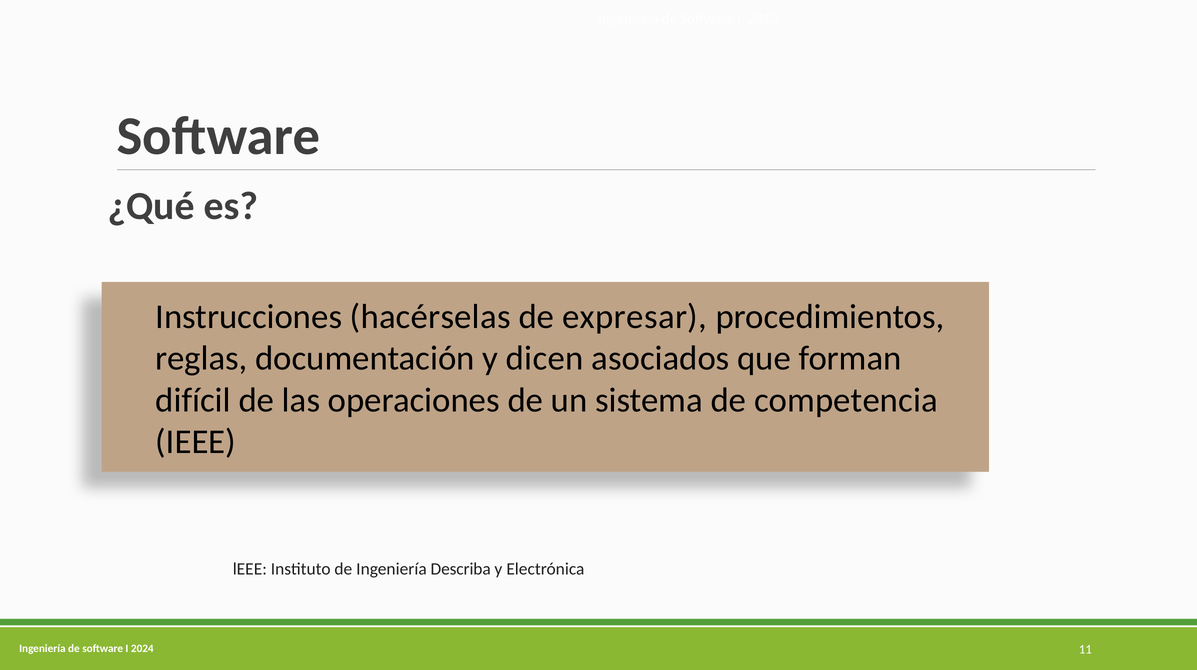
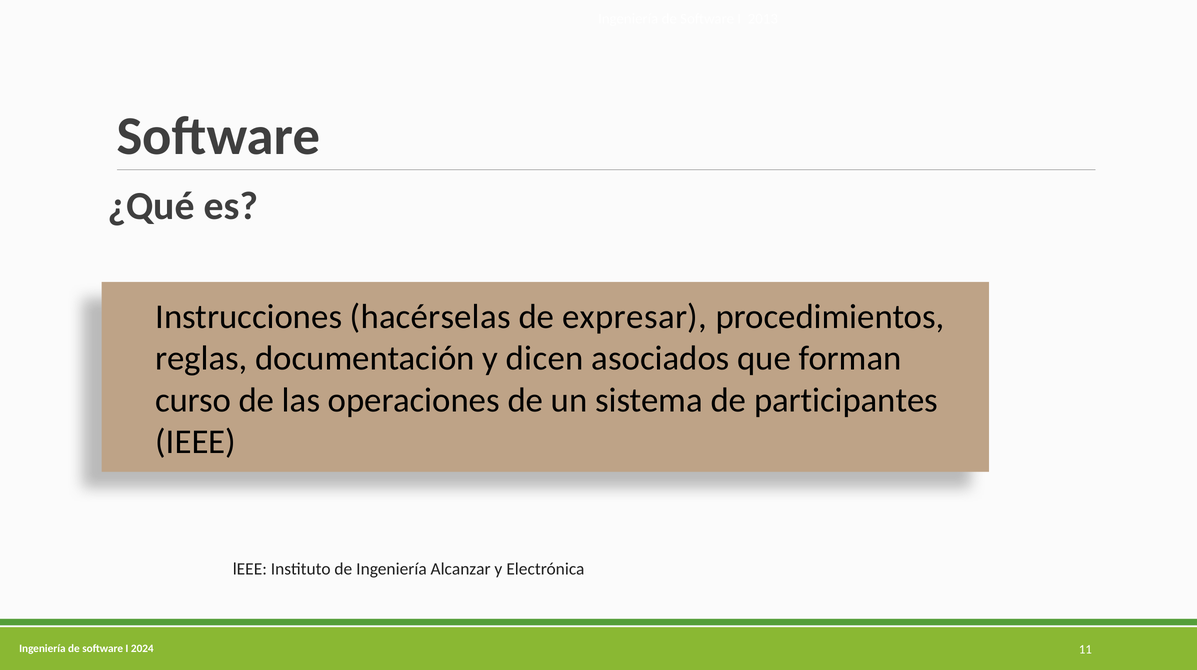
difícil: difícil -> curso (193, 401)
competencia: competencia -> participantes (846, 401)
Describa: Describa -> Alcanzar (461, 570)
